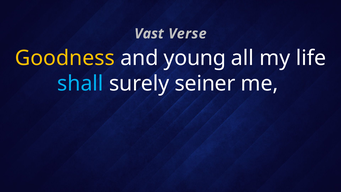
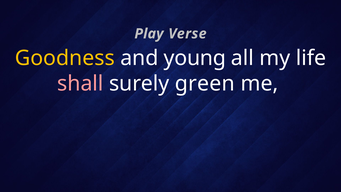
Vast: Vast -> Play (149, 34)
shall colour: light blue -> pink (80, 83)
seiner: seiner -> green (205, 83)
